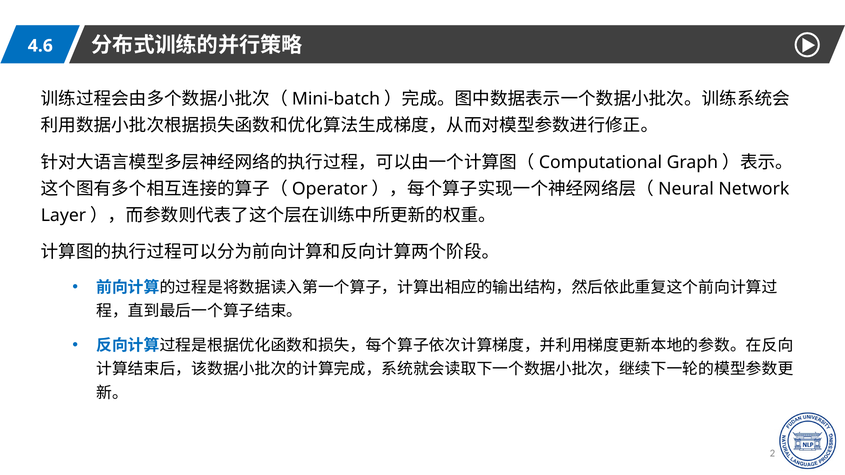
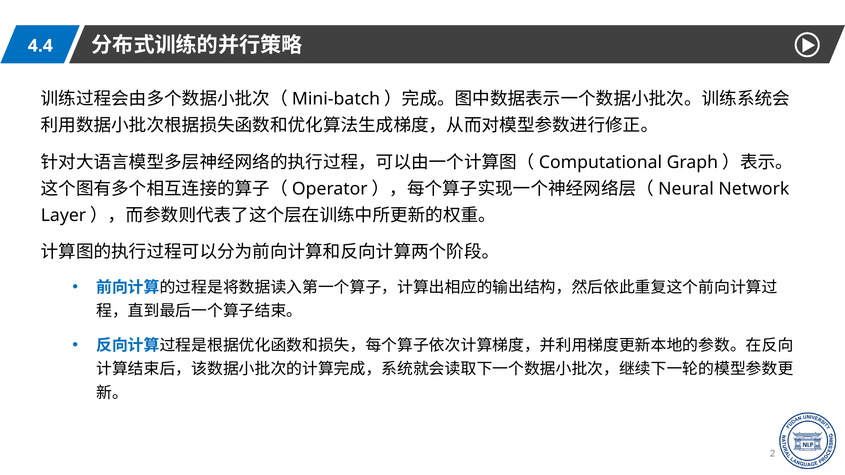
4.6: 4.6 -> 4.4 (40, 46)
